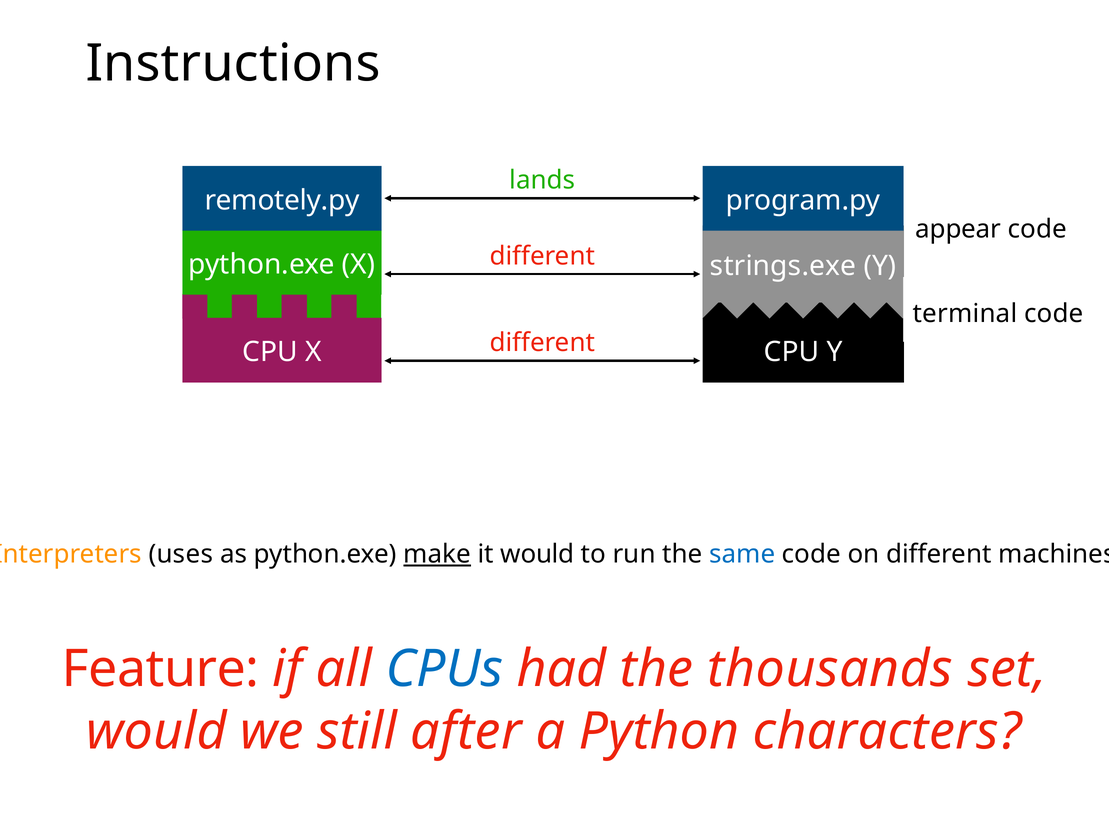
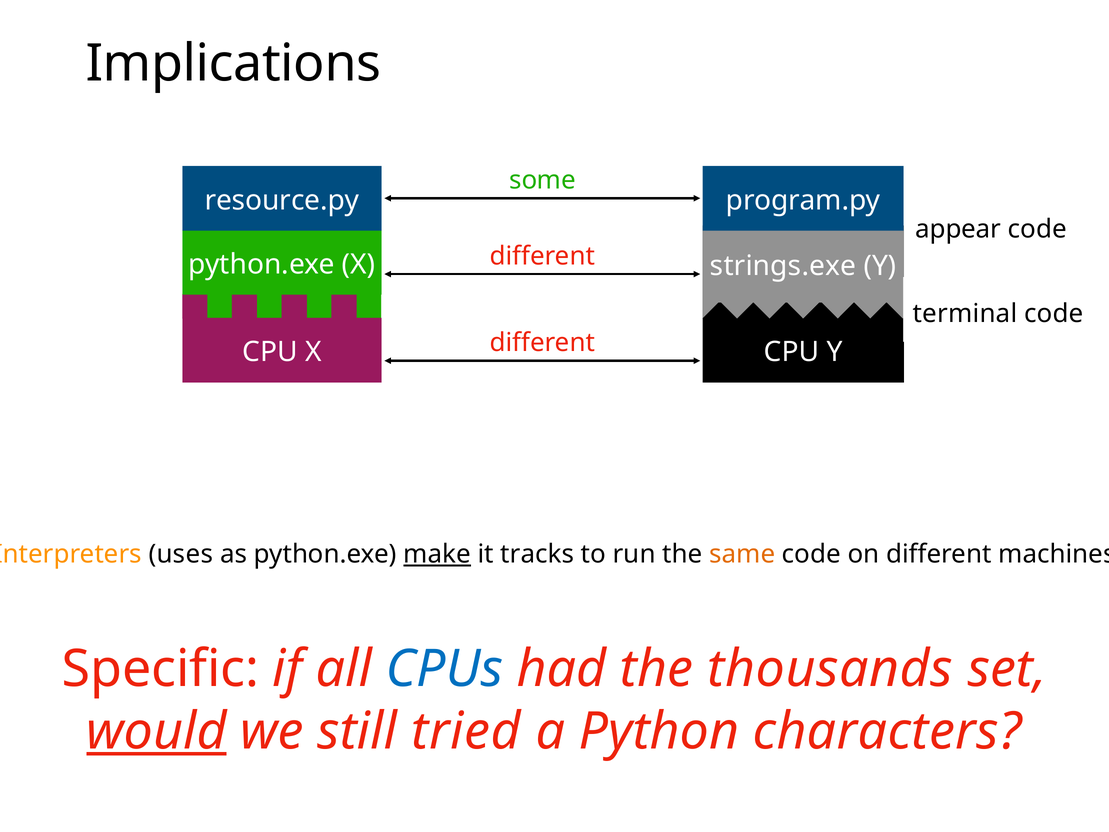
Instructions: Instructions -> Implications (233, 64)
lands: lands -> some (542, 180)
remotely.py: remotely.py -> resource.py (282, 200)
it would: would -> tracks (537, 554)
same colour: blue -> orange (742, 554)
Feature: Feature -> Specific (160, 669)
would underline: none -> present (157, 731)
after: after -> tried (466, 731)
